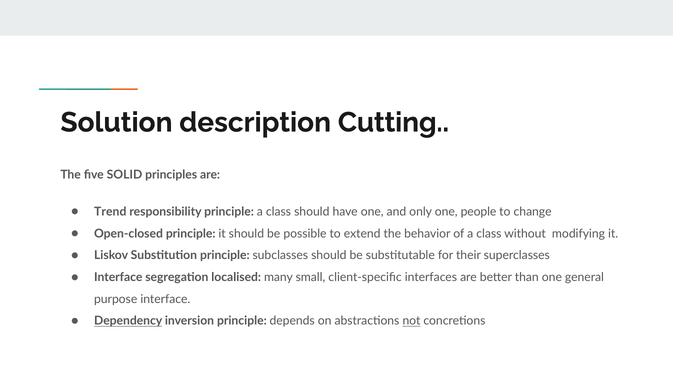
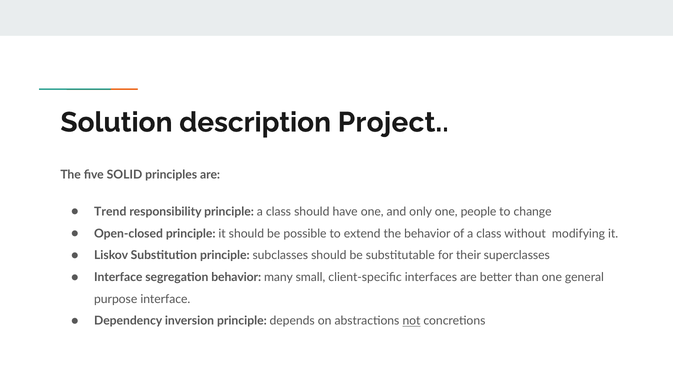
Cutting: Cutting -> Project (393, 123)
segregation localised: localised -> behavior (236, 278)
Dependency underline: present -> none (128, 321)
